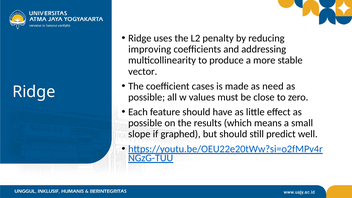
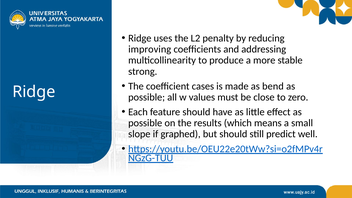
vector: vector -> strong (143, 71)
need: need -> bend (273, 86)
